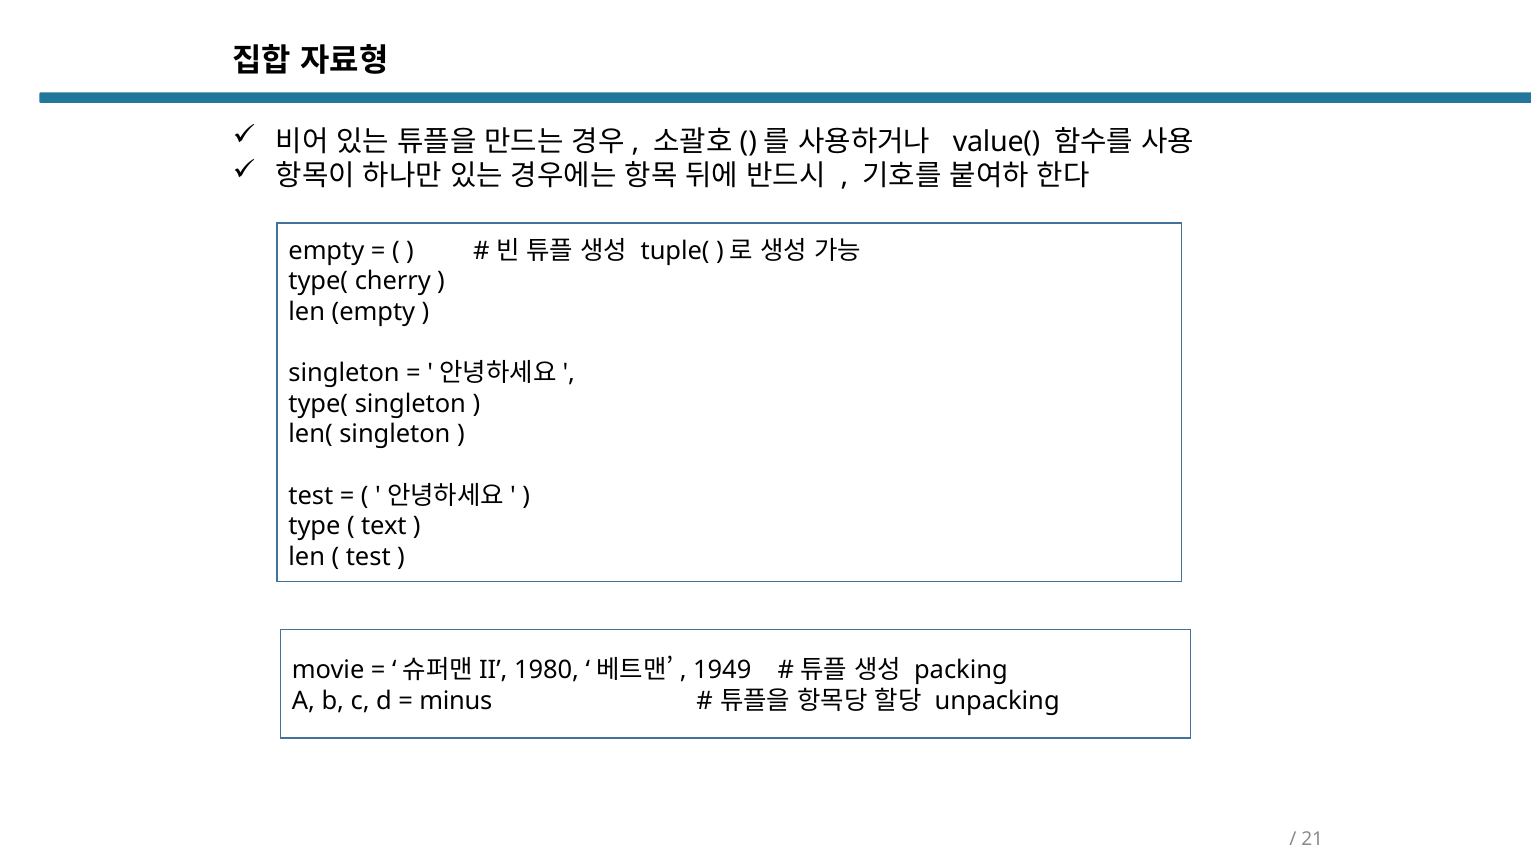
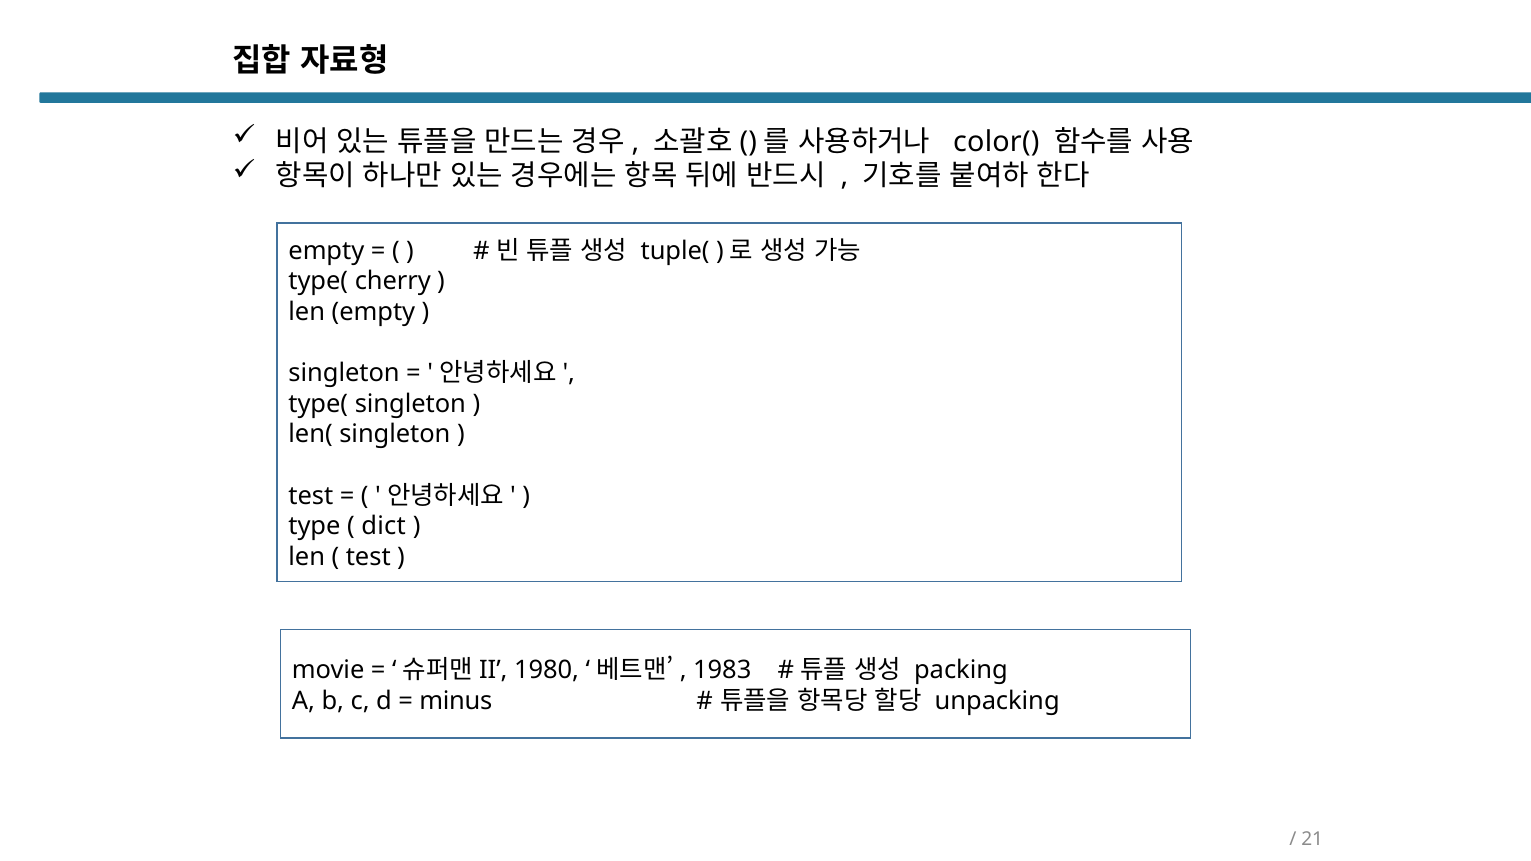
value(: value( -> color( (996, 142)
text: text -> dict (384, 526)
1949: 1949 -> 1983 (722, 670)
